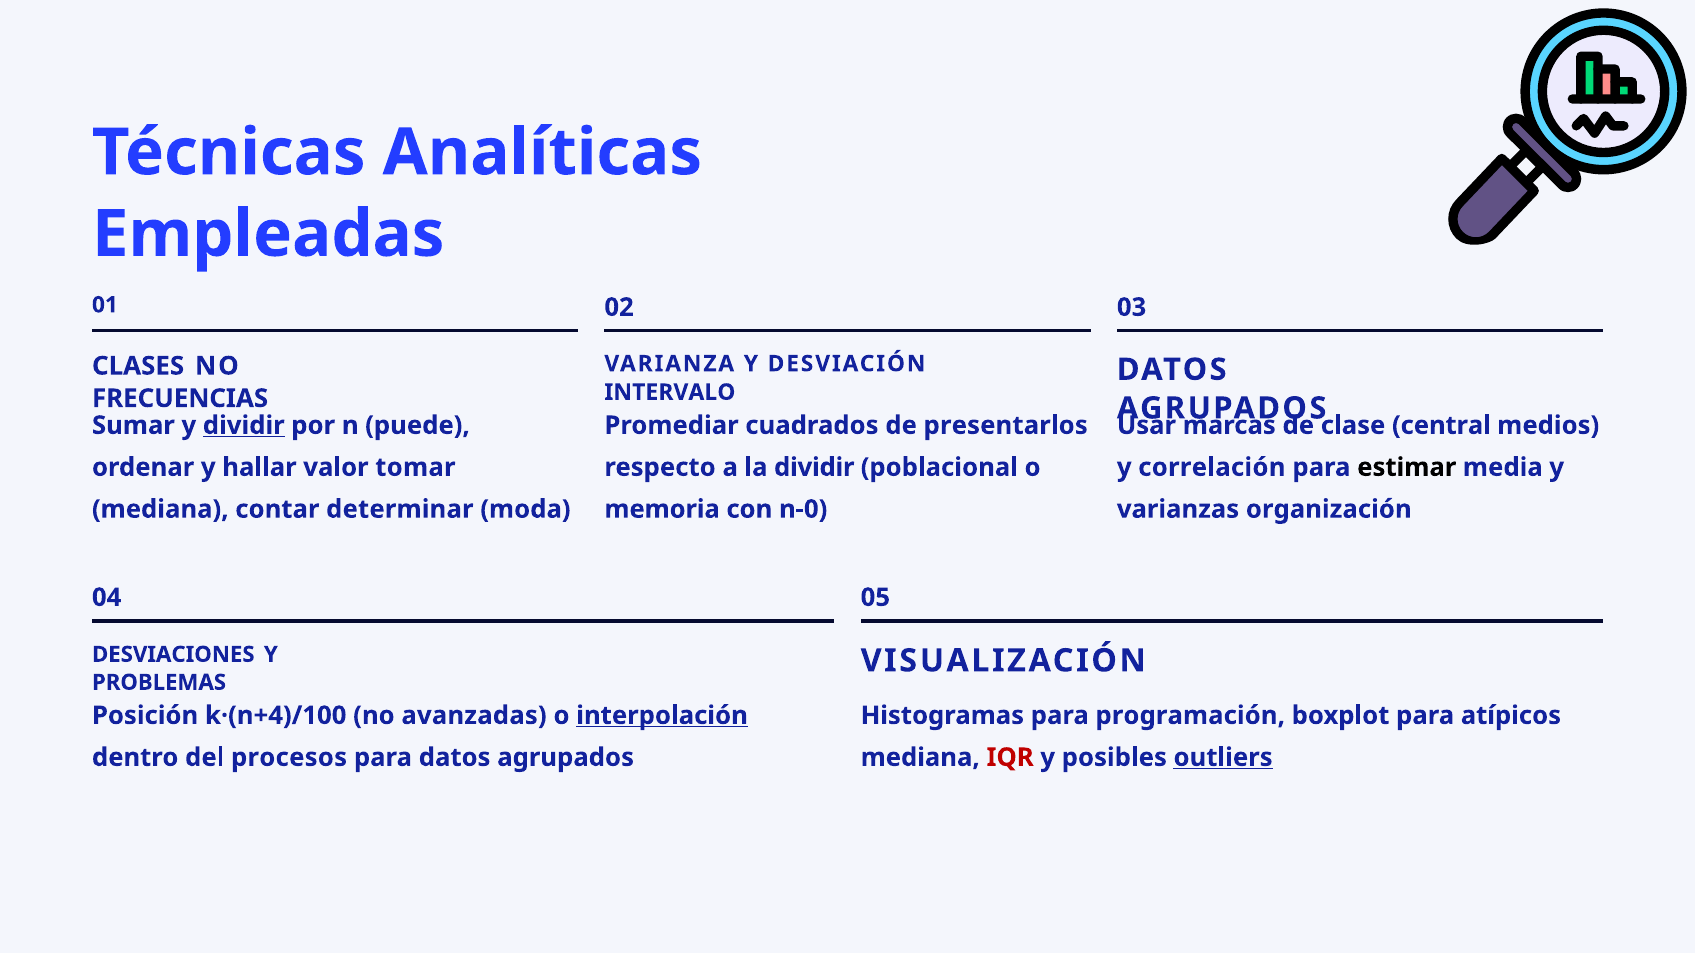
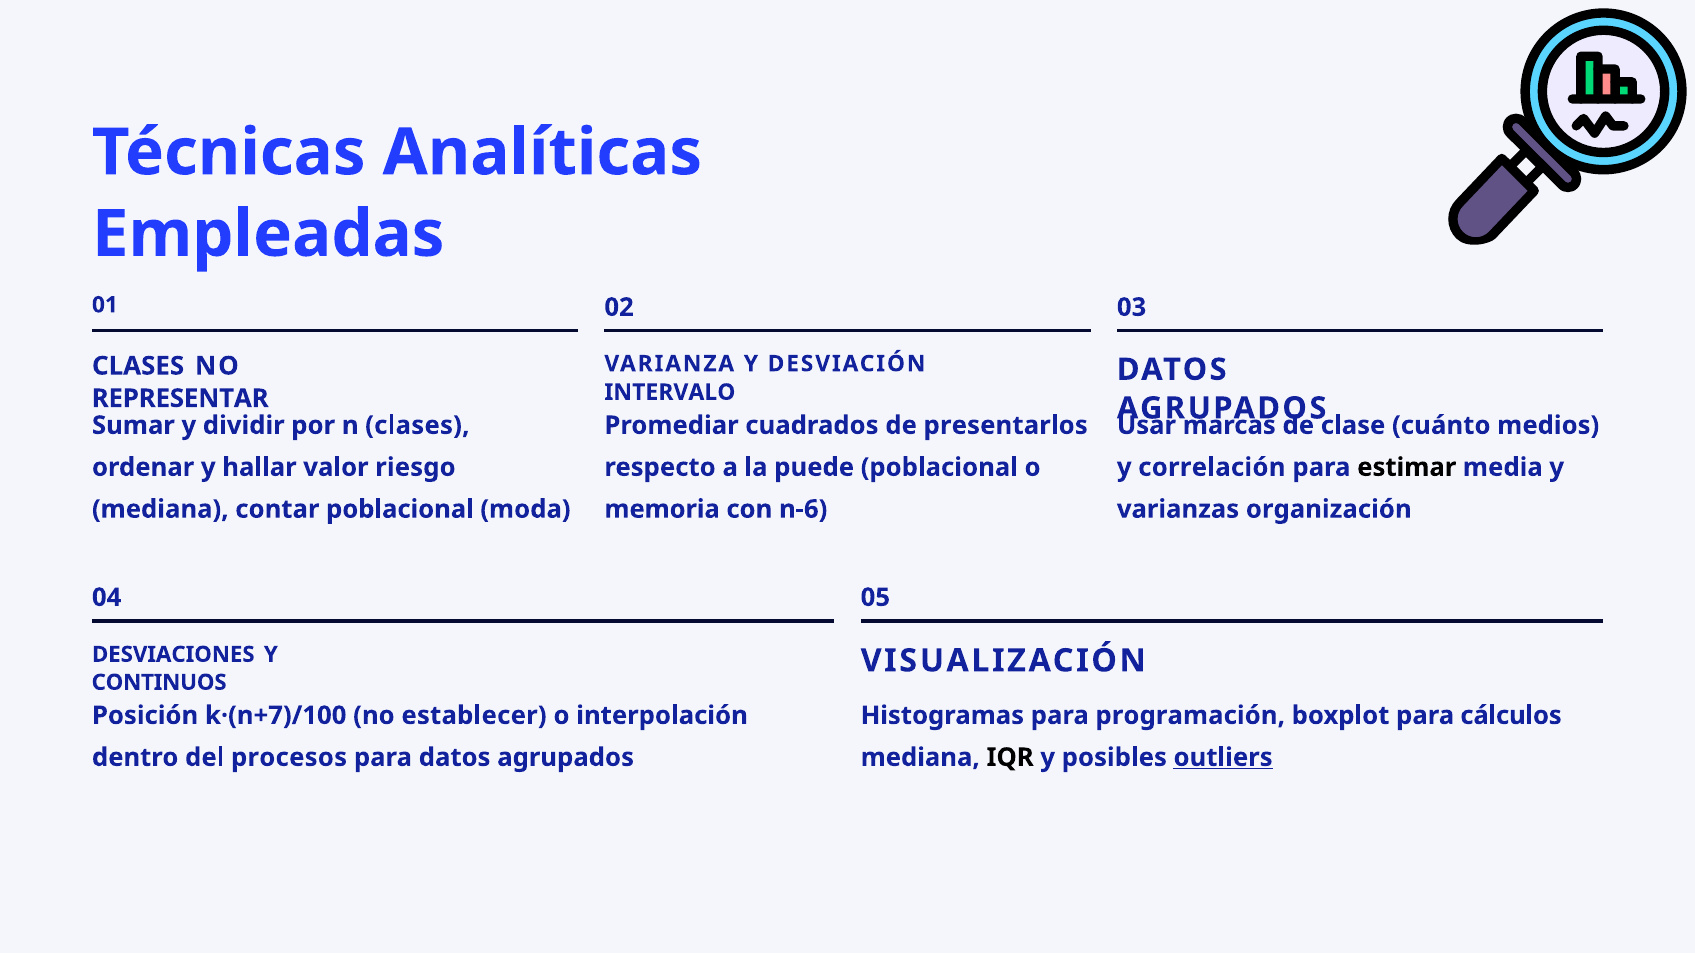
FRECUENCIAS: FRECUENCIAS -> REPRESENTAR (180, 399)
dividir underline: present -> none (244, 426)
n puede: puede -> clases (417, 426)
central: central -> cuánto (1441, 426)
tomar: tomar -> riesgo (415, 468)
la dividir: dividir -> puede (814, 468)
contar determinar: determinar -> poblacional (400, 509)
n-0: n-0 -> n-6 (803, 509)
PROBLEMAS: PROBLEMAS -> CONTINUOS (159, 683)
k·(n+4)/100: k·(n+4)/100 -> k·(n+7)/100 (276, 716)
avanzadas: avanzadas -> establecer (474, 716)
interpolación underline: present -> none (662, 716)
atípicos: atípicos -> cálculos (1511, 716)
IQR colour: red -> black (1010, 758)
